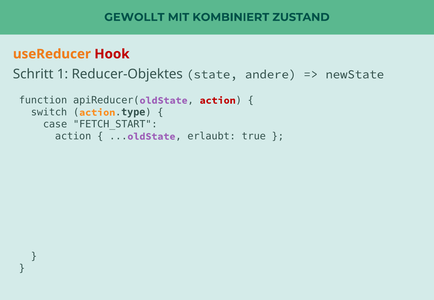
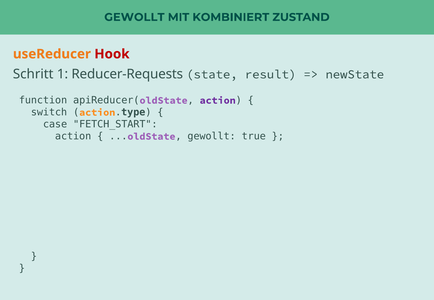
Reducer-Objektes: Reducer-Objektes -> Reducer-Requests (127, 74)
andere: andere -> result (271, 74)
action colour: red -> purple (218, 101)
erlaubt: erlaubt -> gewollt (212, 137)
